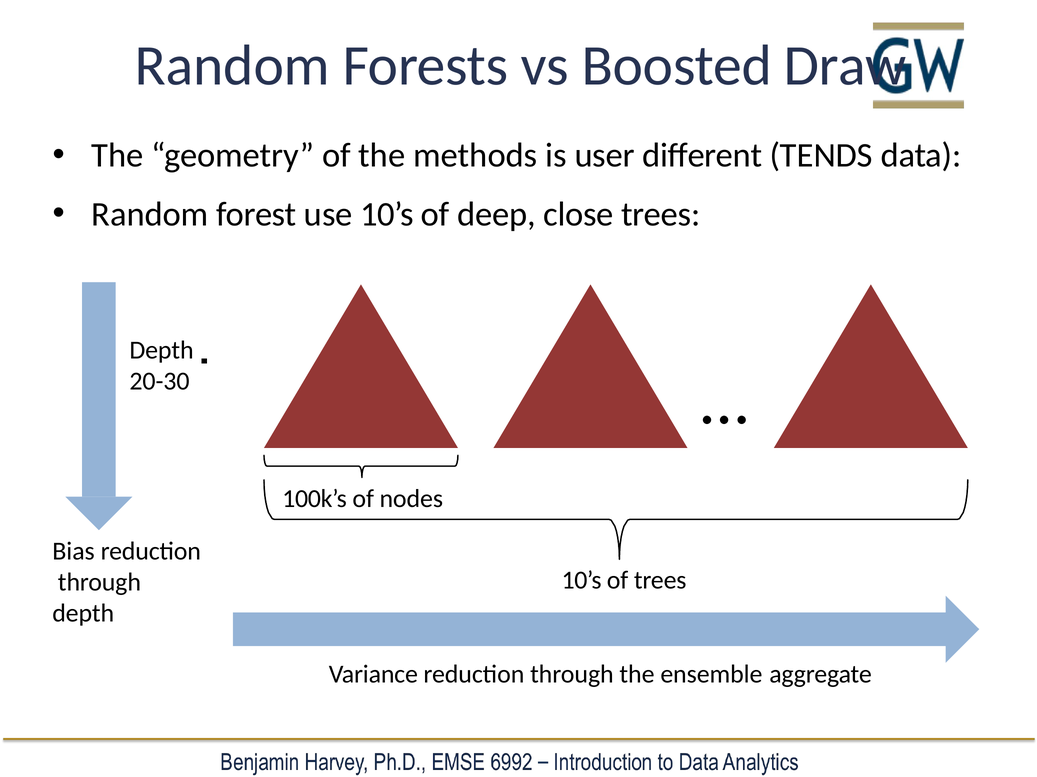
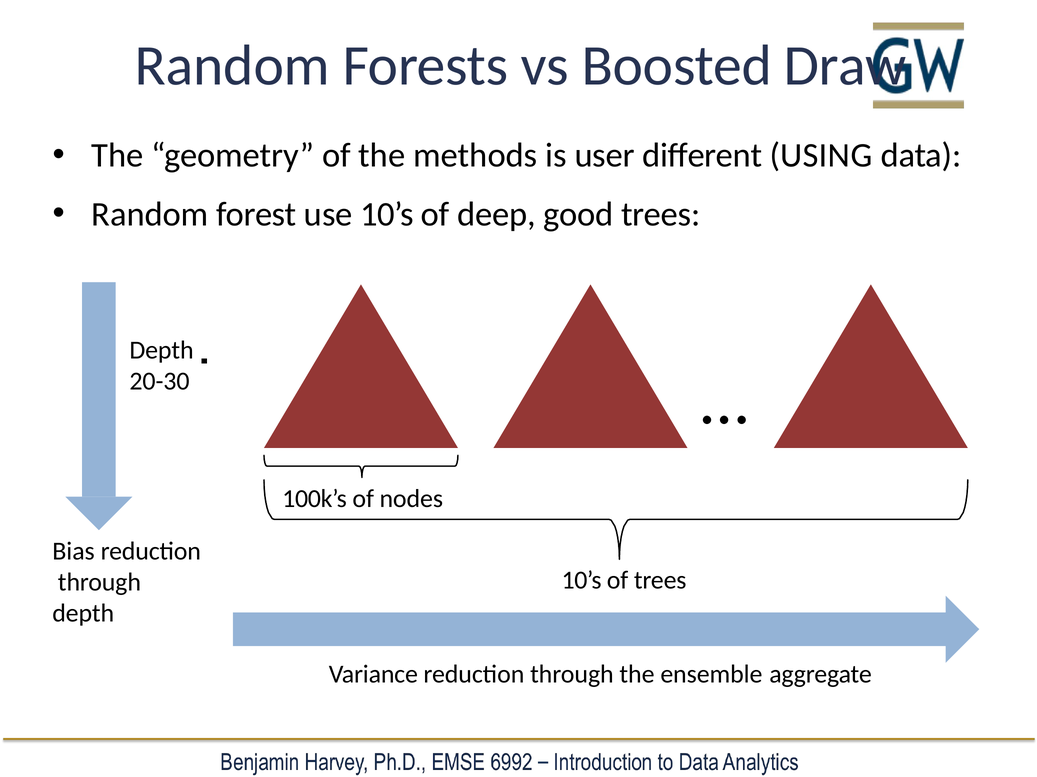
TENDS: TENDS -> USING (821, 156)
close: close -> good (578, 214)
